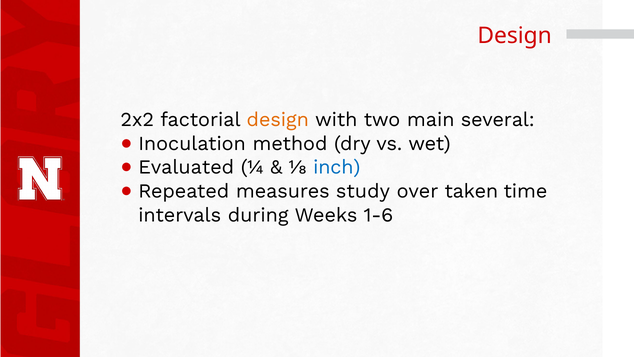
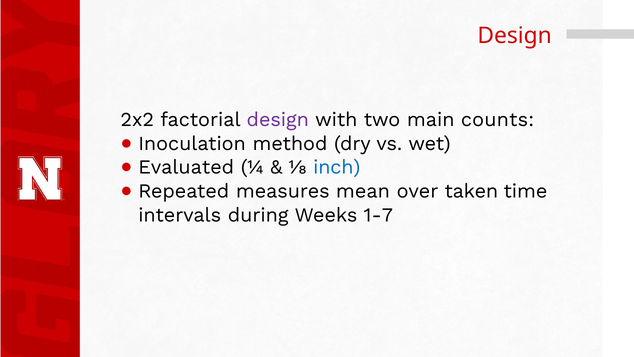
design colour: orange -> purple (278, 120)
several: several -> counts (498, 120)
study: study -> mean (363, 191)
1-6: 1-6 -> 1-7 (378, 215)
